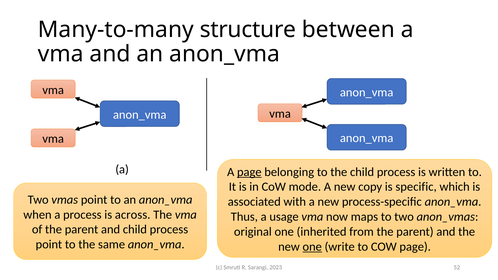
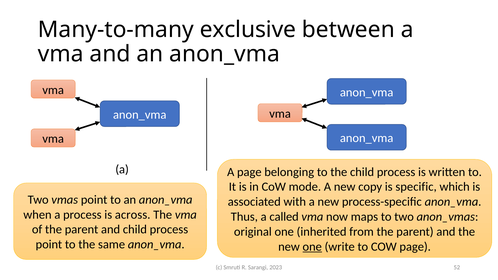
structure: structure -> exclusive (248, 30)
page underline: present -> none (249, 172)
usage: usage -> called (284, 217)
